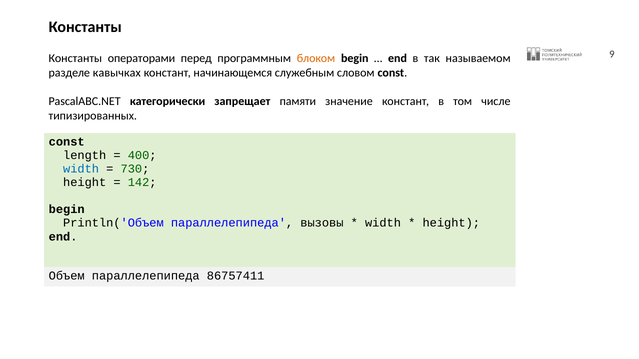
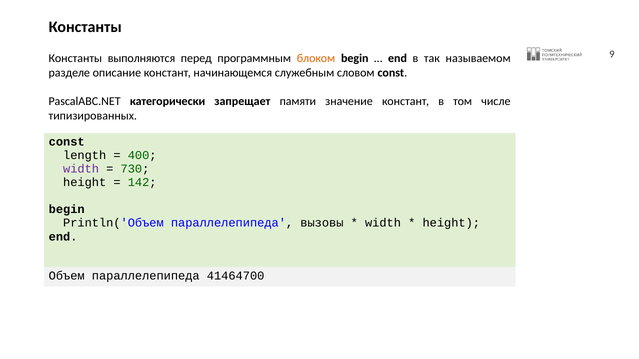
операторами: операторами -> выполняются (141, 58)
кавычках: кавычках -> описание (117, 73)
width colour: blue -> purple (81, 169)
86757411: 86757411 -> 41464700 (236, 276)
